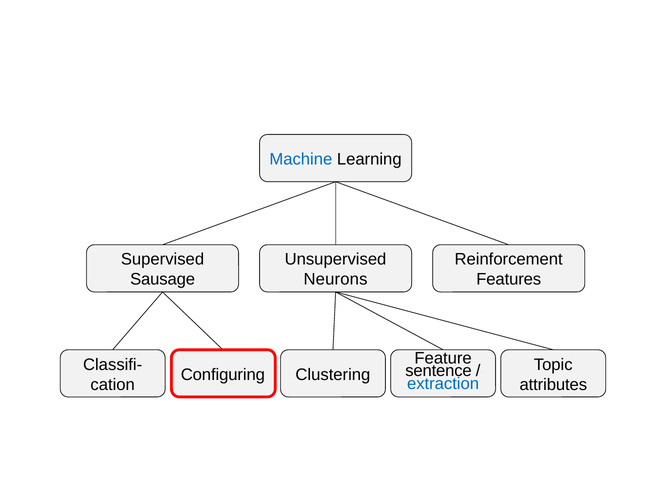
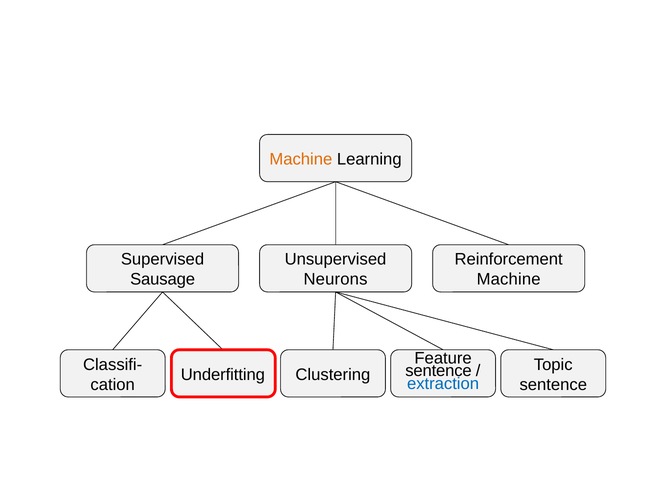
Machine colour: blue -> orange (301, 159)
Features: Features -> Machine (509, 279)
Configuring: Configuring -> Underfitting (223, 374)
attributes: attributes -> sentence (553, 384)
